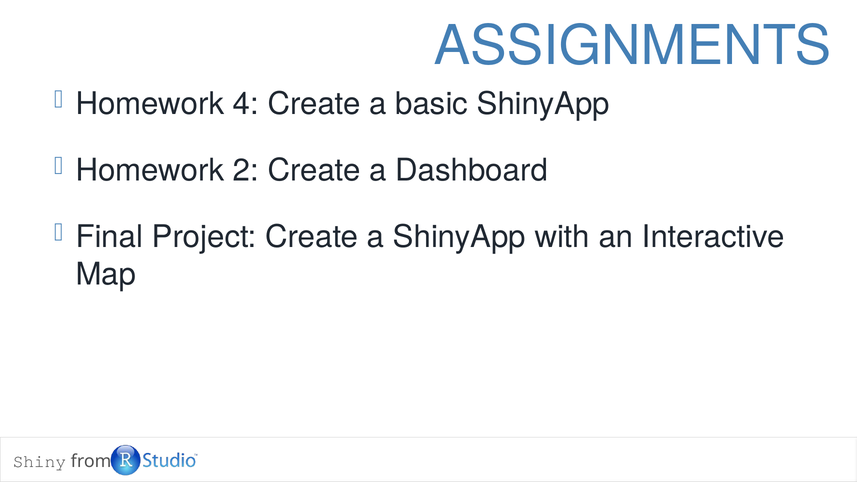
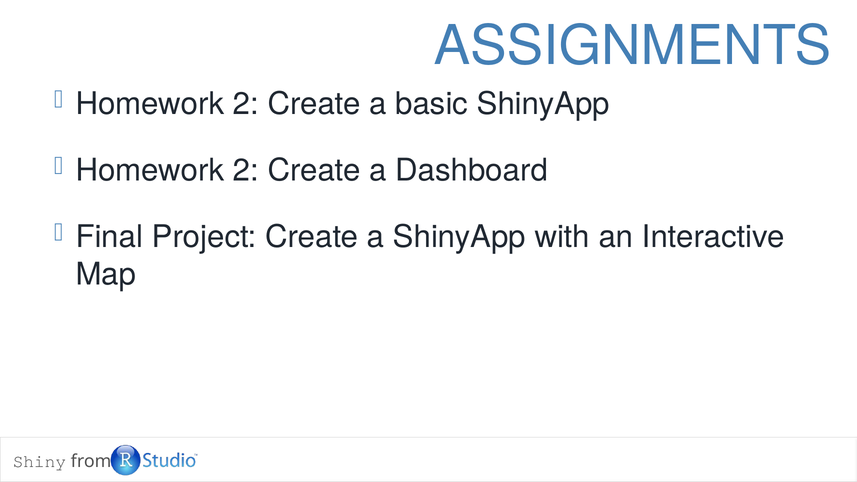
4: 4 -> 2 (246, 104)
